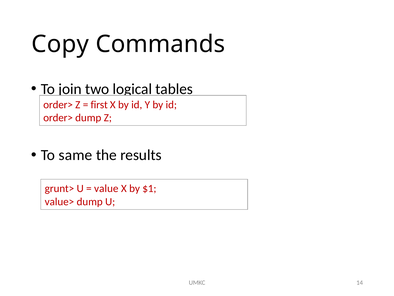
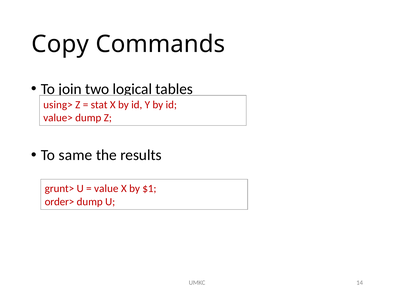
order>: order> -> using> (58, 104)
first: first -> stat (99, 104)
order>: order> -> value> (58, 118)
value>: value> -> order> (59, 201)
